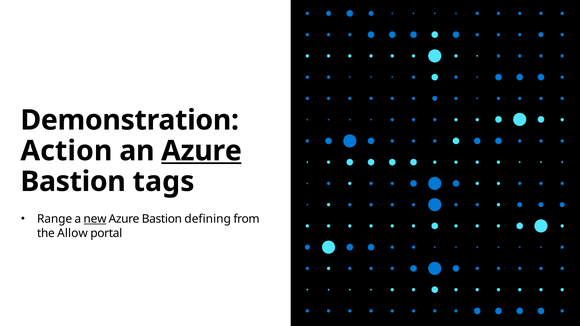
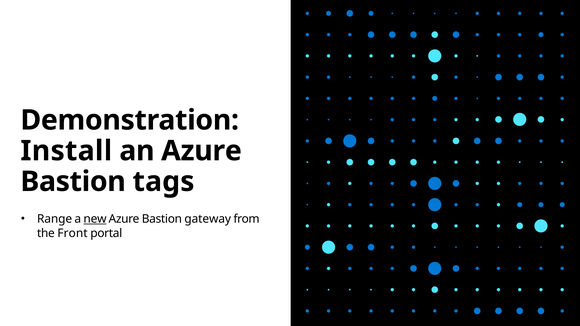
Action: Action -> Install (66, 151)
Azure underline: present -> none (201, 151)
defining: defining -> gateway (208, 219)
Allow: Allow -> Front (73, 233)
